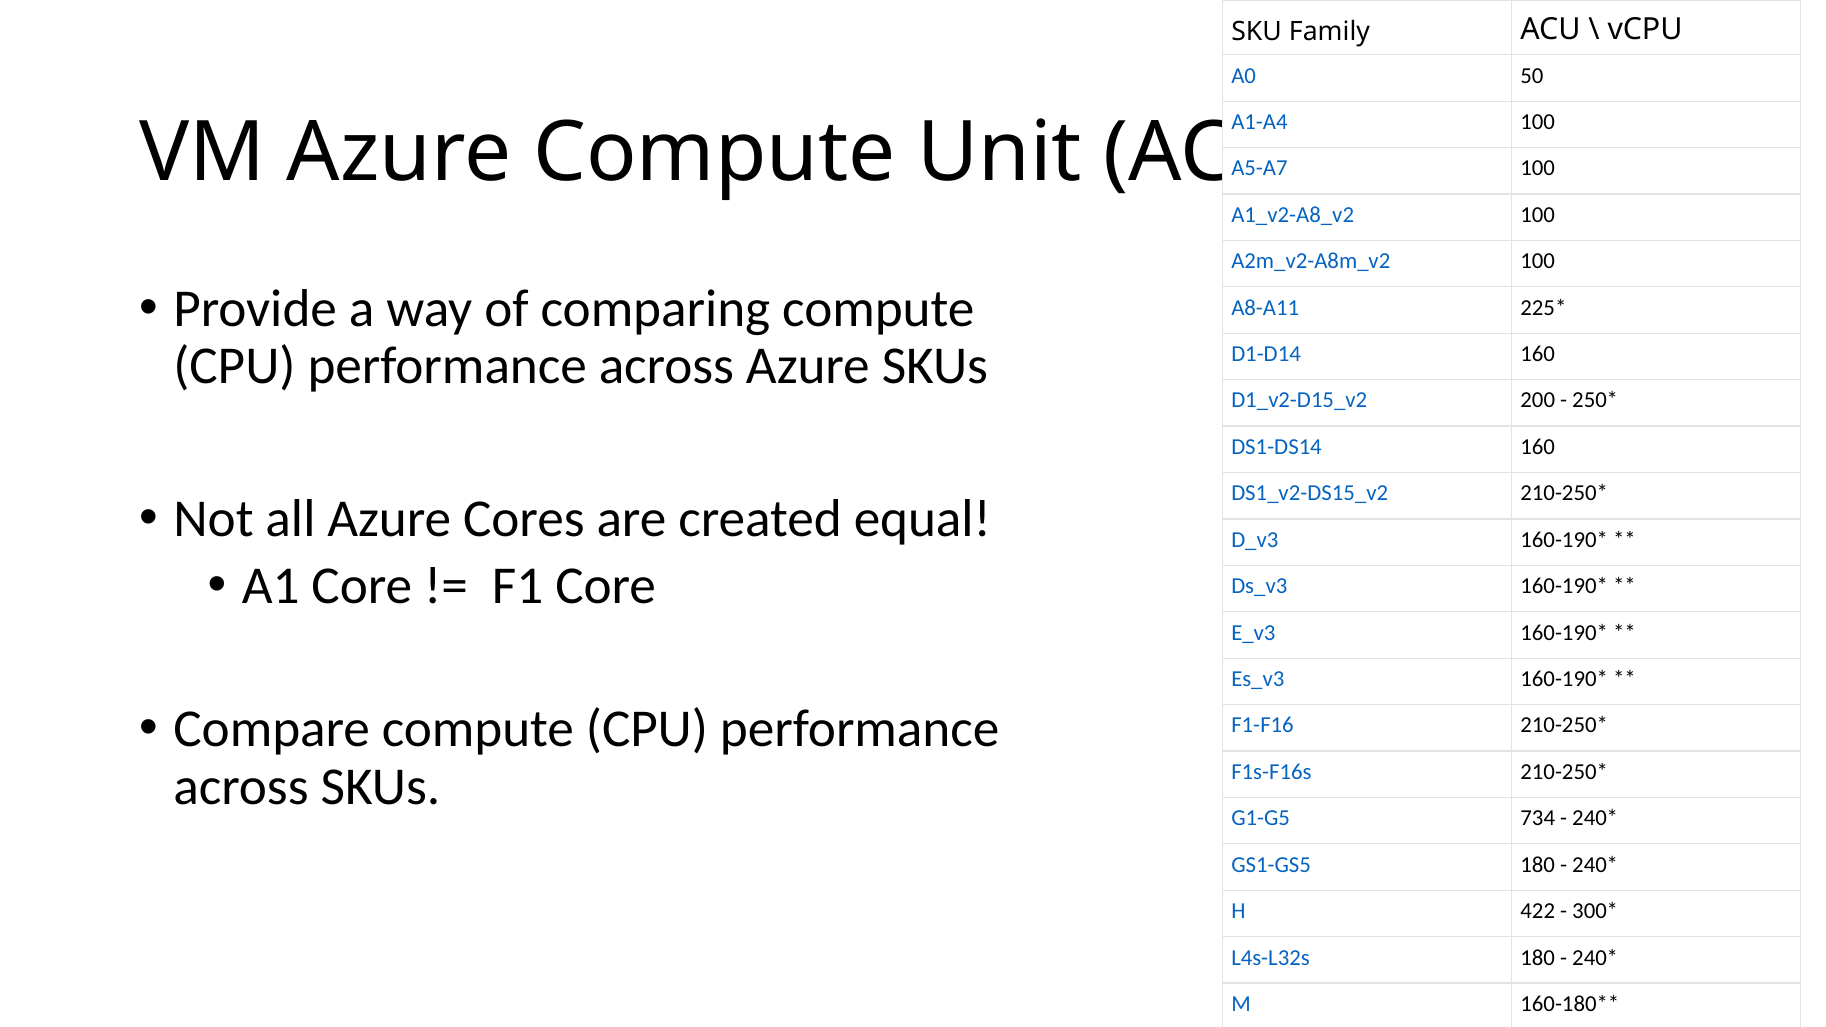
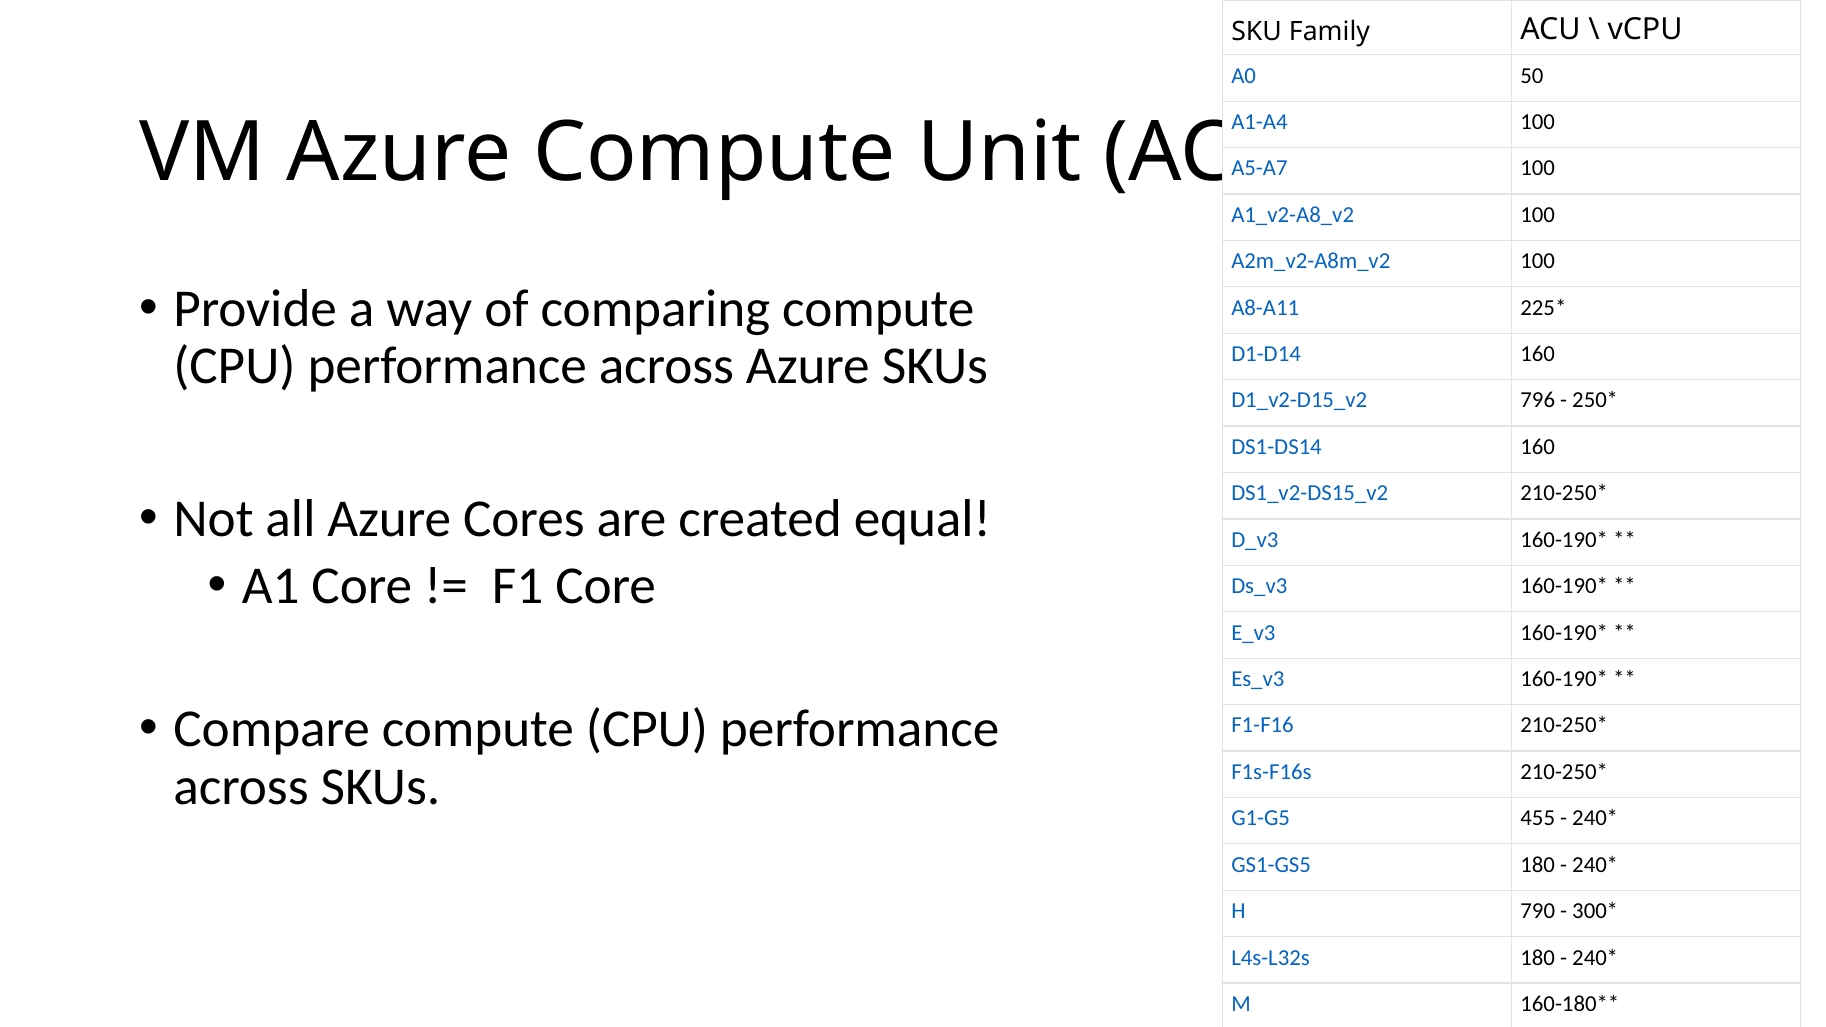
200: 200 -> 796 (1538, 401)
734: 734 -> 455 (1538, 818)
422: 422 -> 790 (1538, 911)
